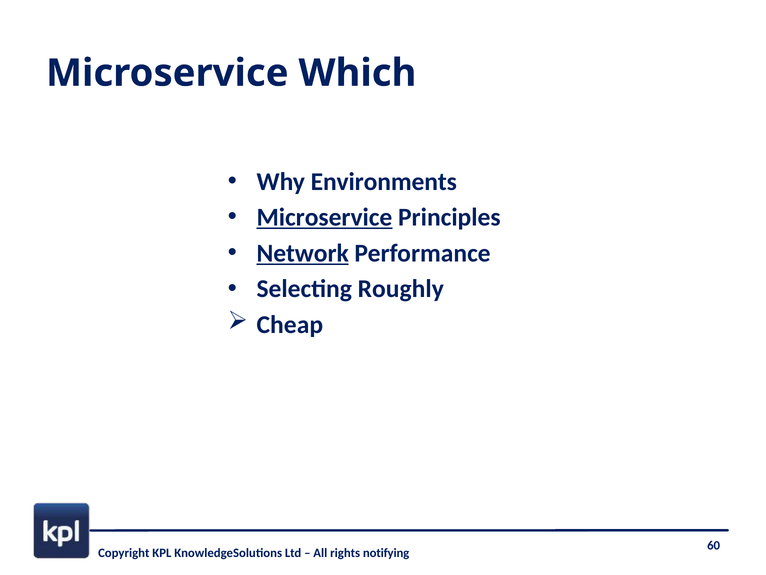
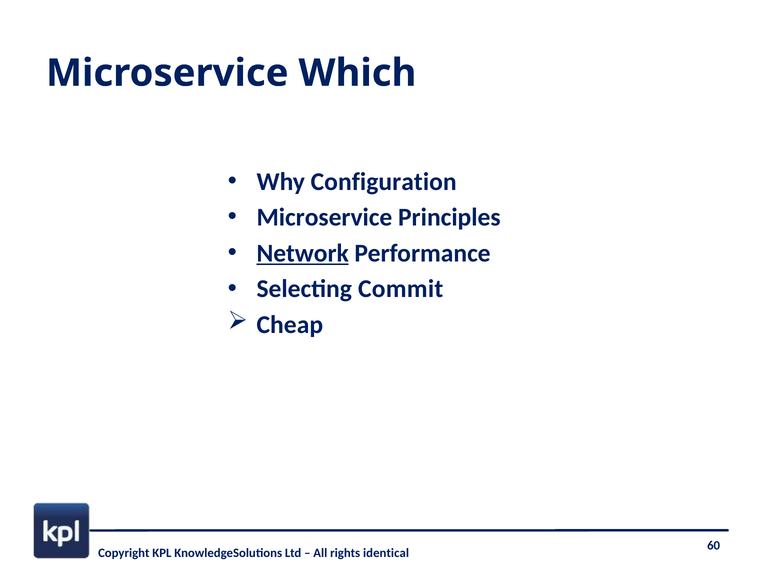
Environments: Environments -> Configuration (384, 182)
Microservice underline: present -> none (324, 217)
Roughly: Roughly -> Commit (401, 289)
notifying: notifying -> identical (386, 552)
